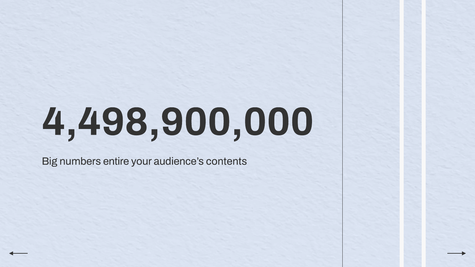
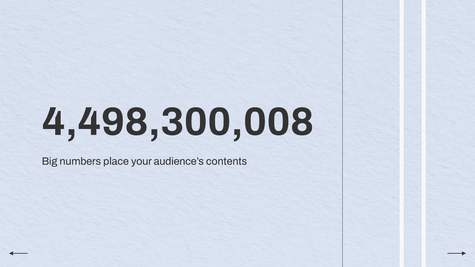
4,498,900,000: 4,498,900,000 -> 4,498,300,008 (178, 122)
entire: entire -> place (116, 161)
